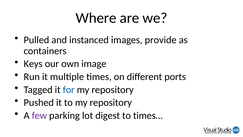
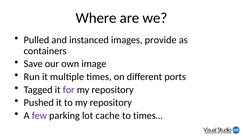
Keys: Keys -> Save (33, 64)
for colour: blue -> purple (69, 89)
digest: digest -> cache (108, 115)
